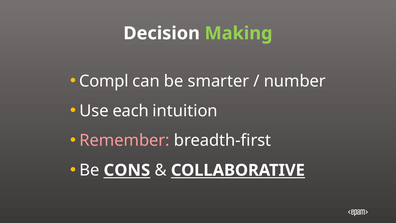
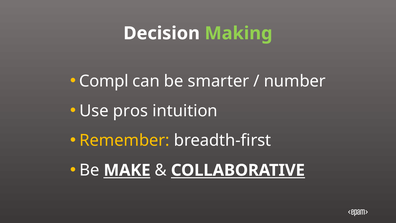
each: each -> pros (130, 111)
Remember colour: pink -> yellow (125, 140)
CONS: CONS -> MAKE (127, 170)
